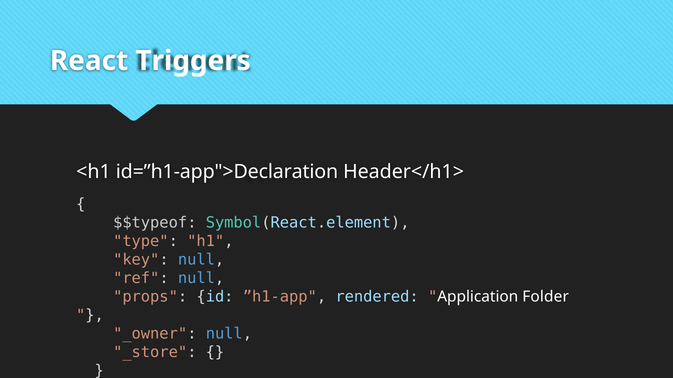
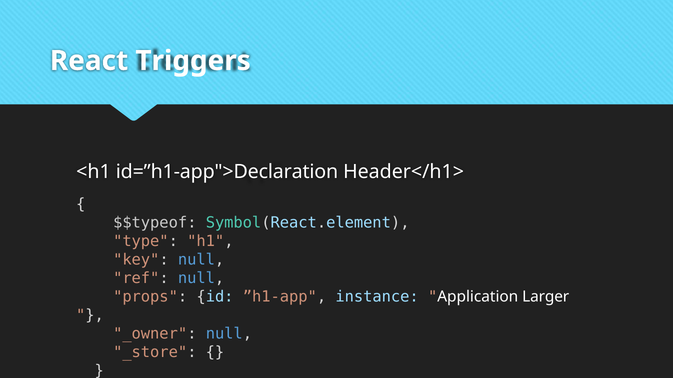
rendered: rendered -> instance (377, 297)
Folder: Folder -> Larger (546, 297)
